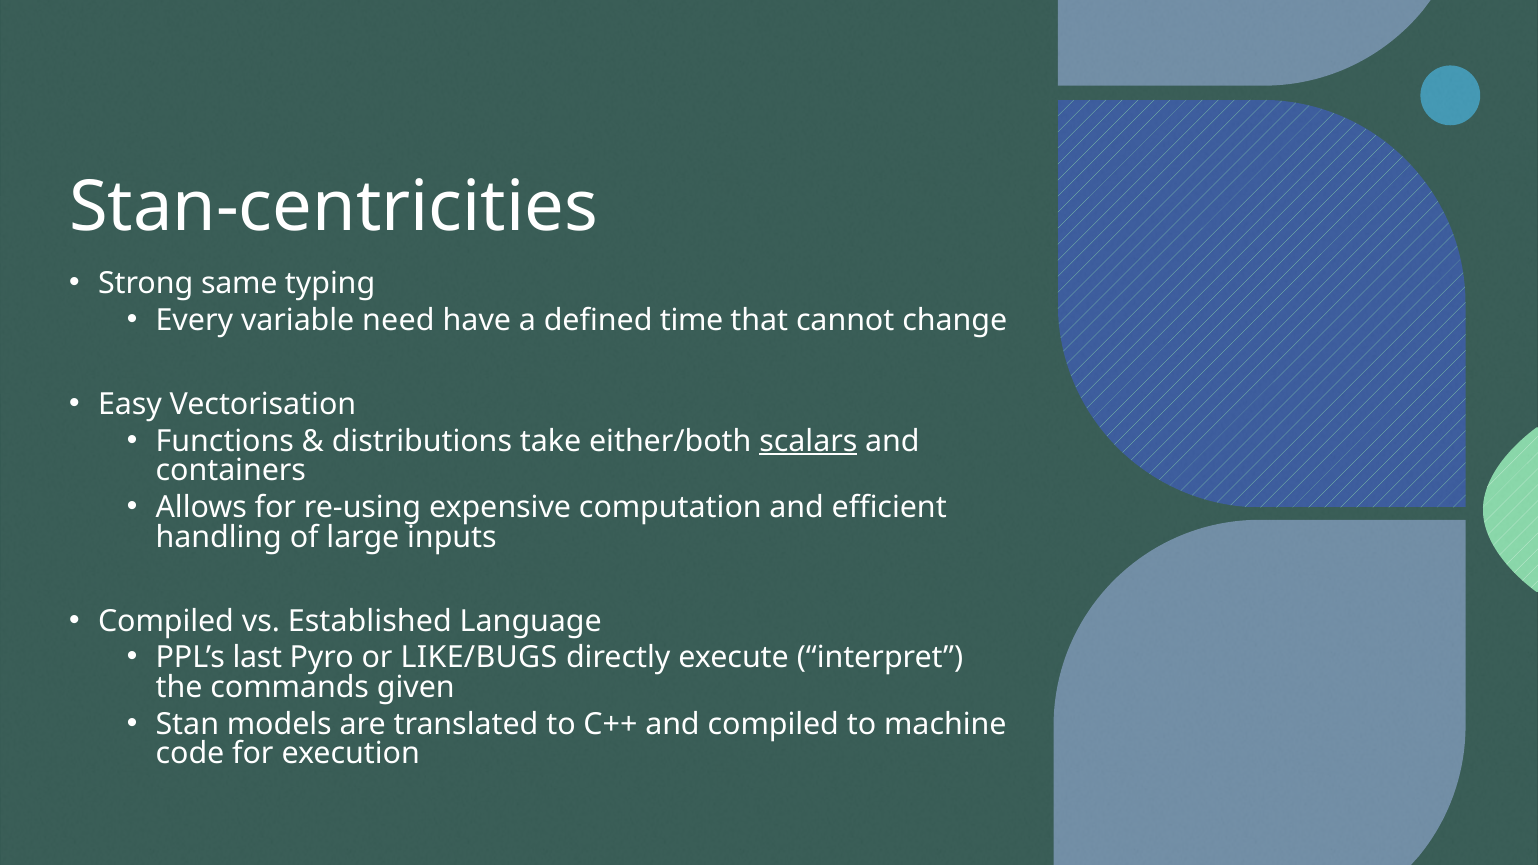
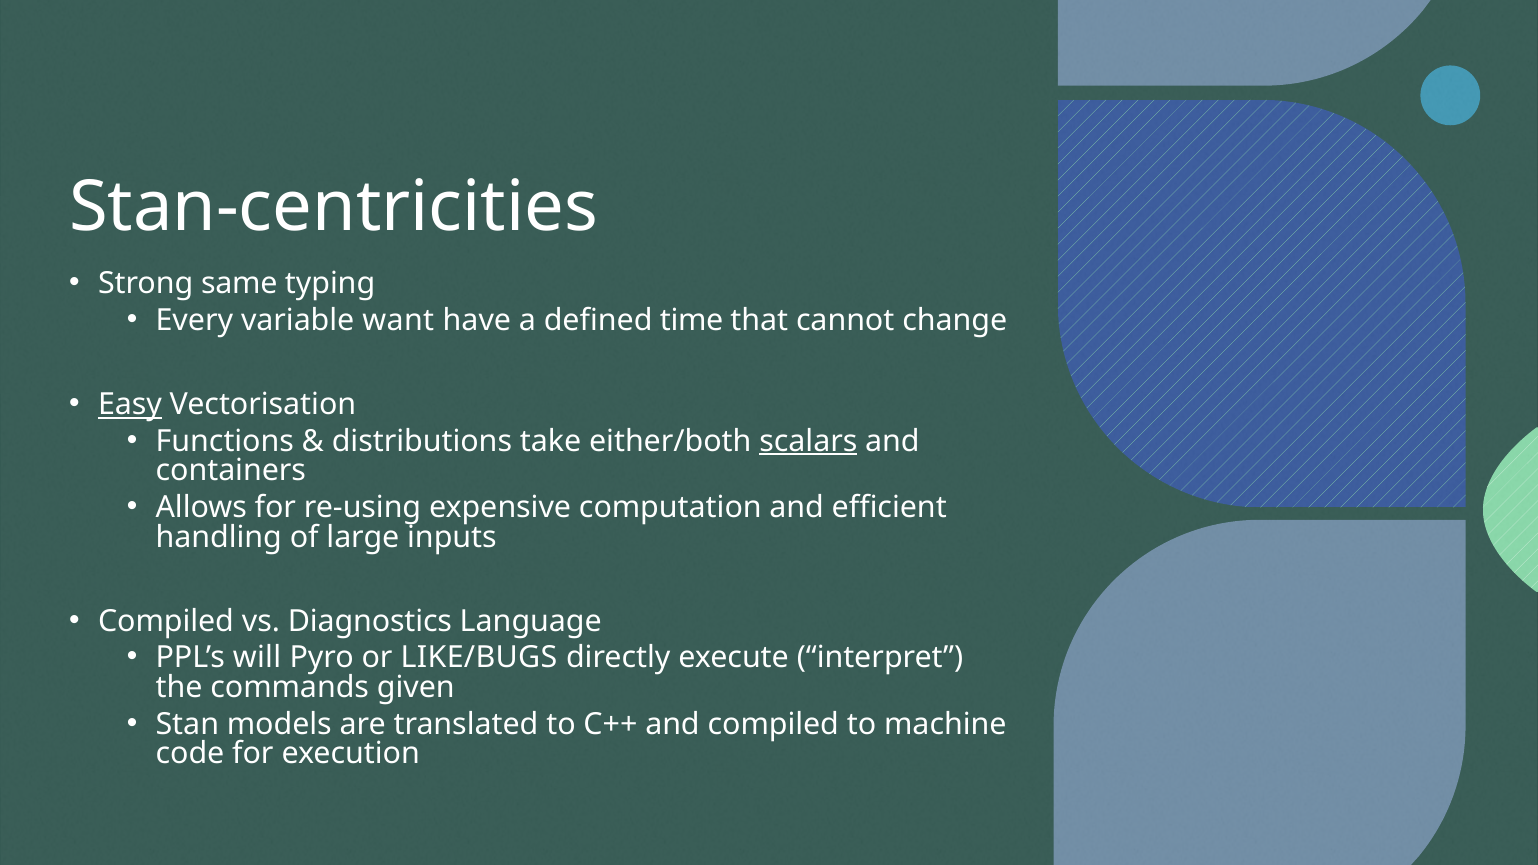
need: need -> want (398, 321)
Easy underline: none -> present (130, 405)
Established: Established -> Diagnostics (370, 621)
last: last -> will (257, 658)
